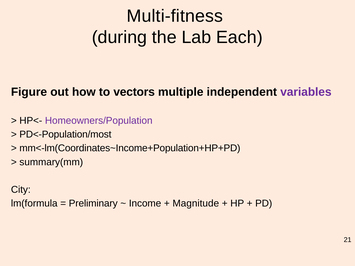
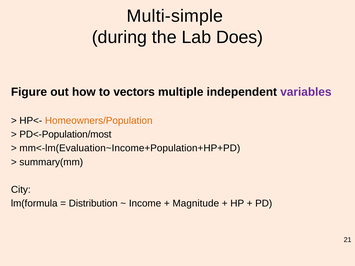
Multi-fitness: Multi-fitness -> Multi-simple (175, 16)
Each: Each -> Does (240, 37)
Homeowners/Population colour: purple -> orange (99, 121)
mm<-lm(Coordinates~Income+Population+HP+PD: mm<-lm(Coordinates~Income+Population+HP+PD -> mm<-lm(Evaluation~Income+Population+HP+PD (130, 148)
Preliminary: Preliminary -> Distribution (93, 204)
